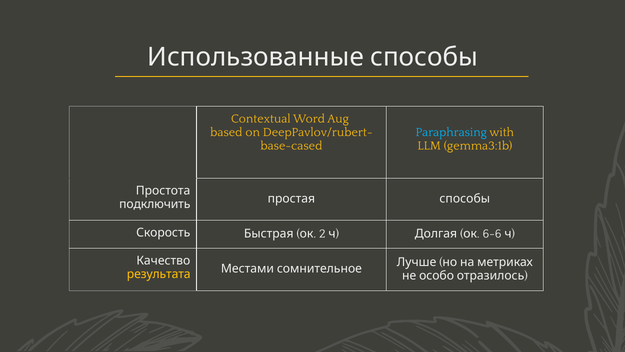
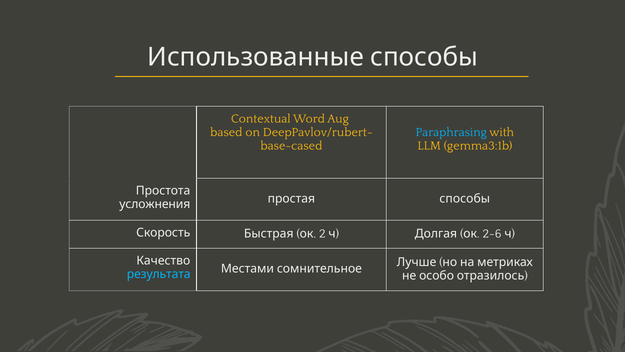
подключить: подключить -> усложнения (155, 204)
6-6: 6-6 -> 2-6 (492, 234)
результата colour: yellow -> light blue (159, 274)
